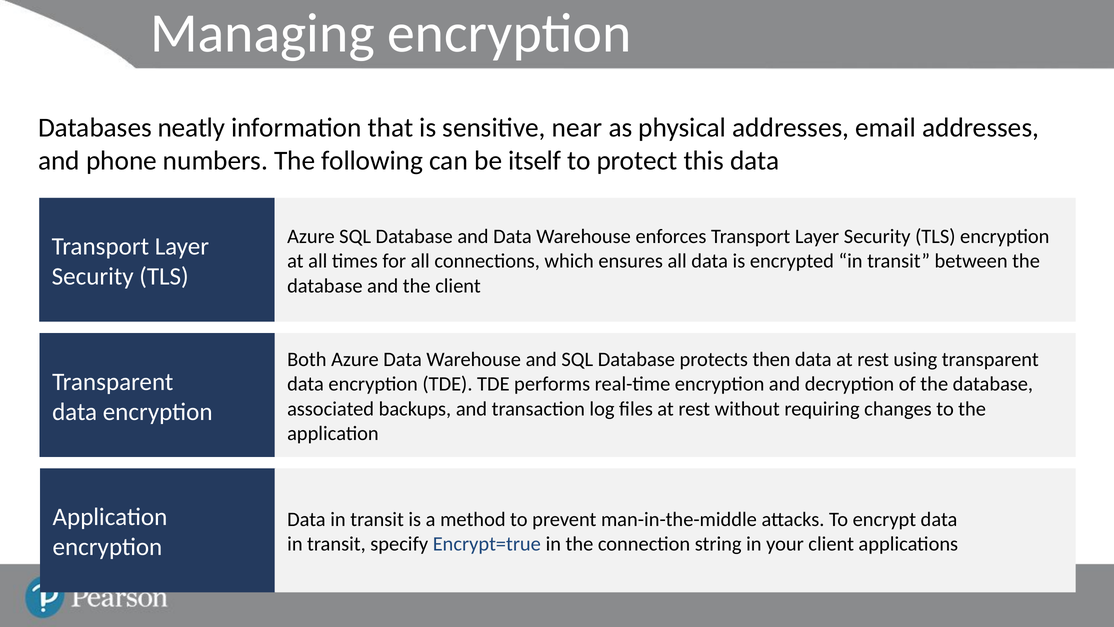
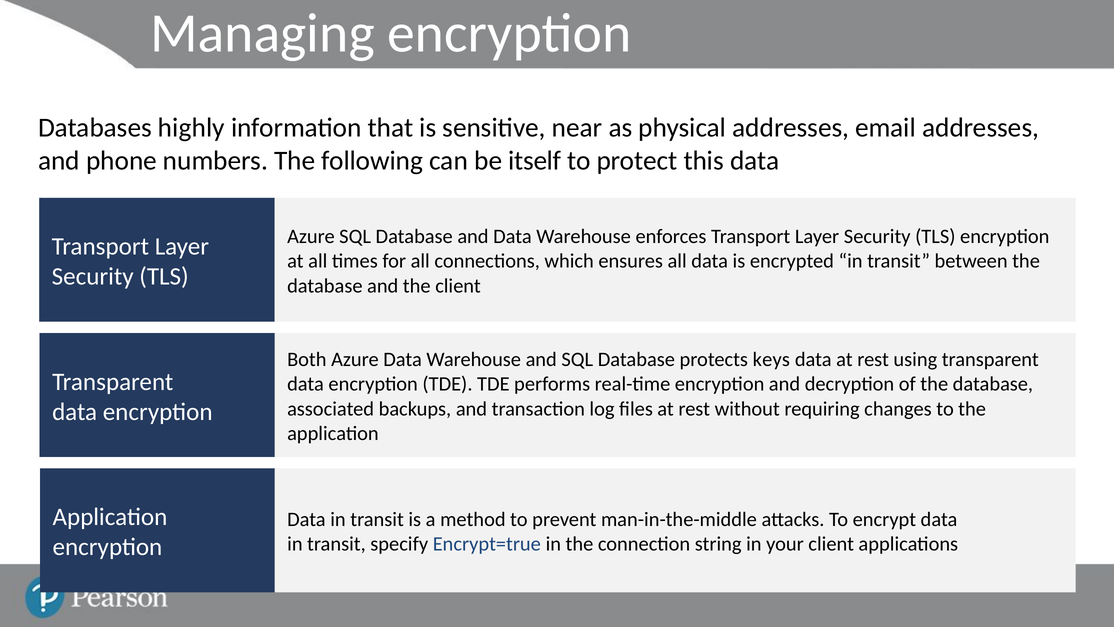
neatly: neatly -> highly (191, 128)
then: then -> keys (771, 359)
